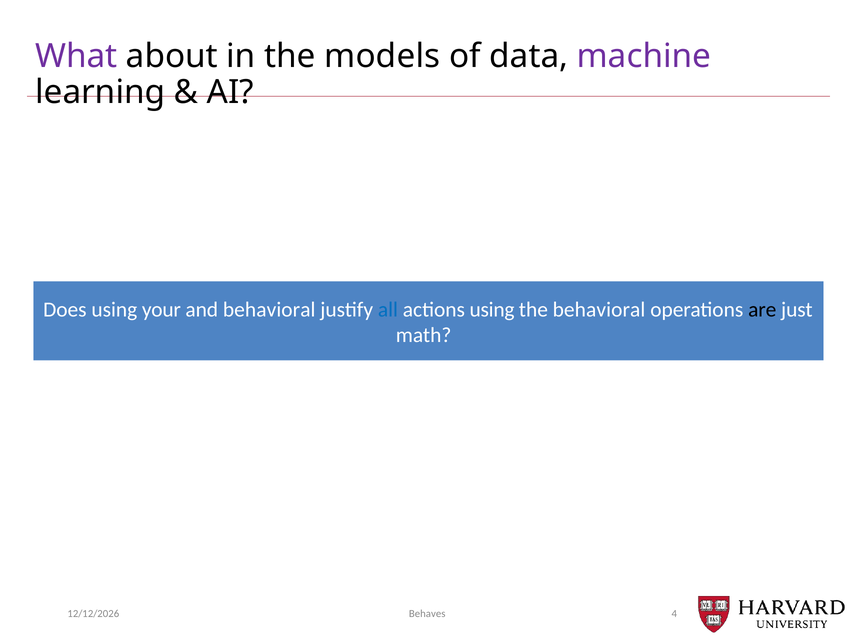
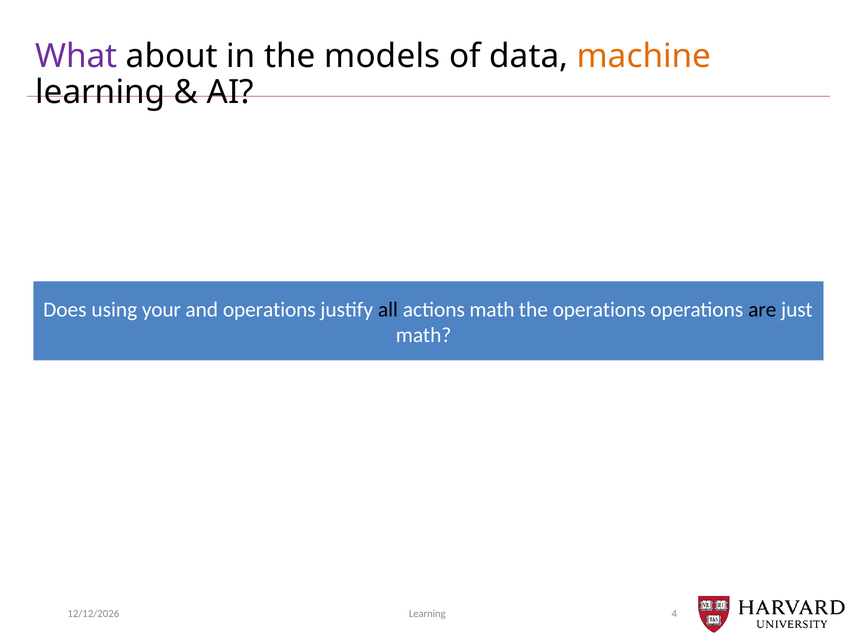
machine colour: purple -> orange (644, 56)
and behavioral: behavioral -> operations (269, 309)
all colour: blue -> black (388, 309)
actions using: using -> math (492, 309)
the behavioral: behavioral -> operations (599, 309)
Behaves: Behaves -> Learning (427, 614)
